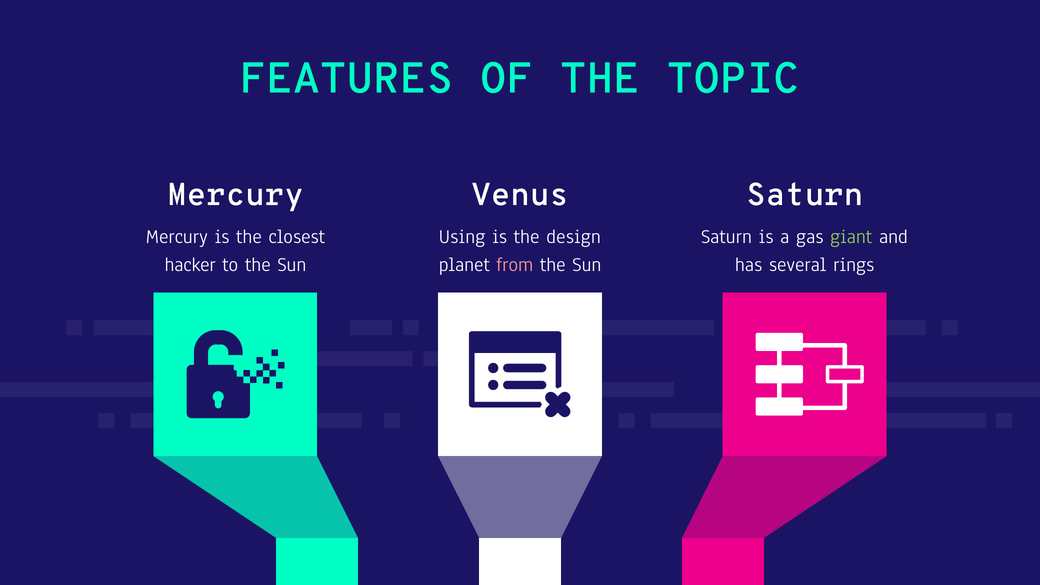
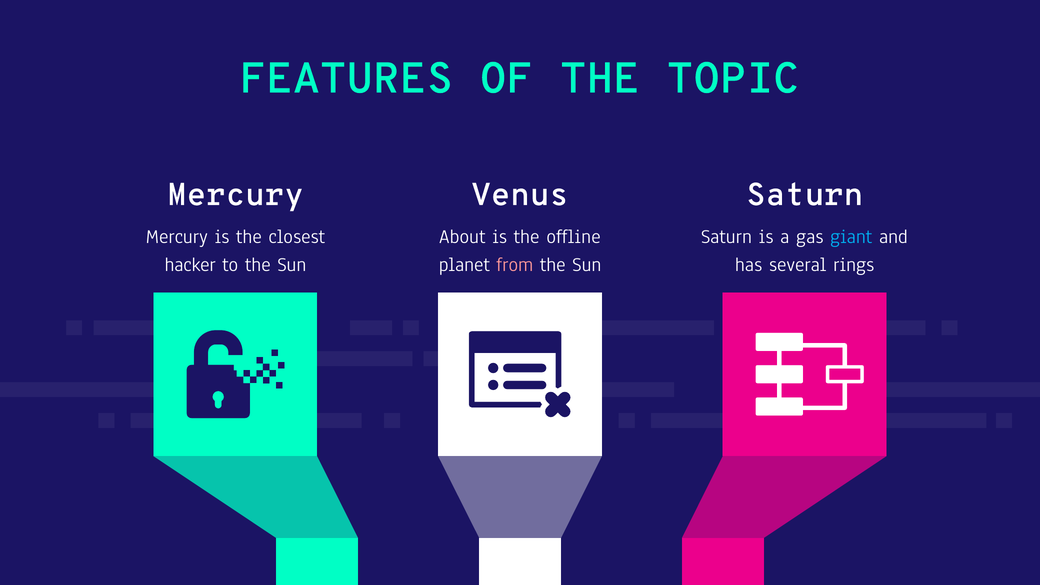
Using: Using -> About (462, 236)
design: design -> offline (574, 236)
giant colour: light green -> light blue (851, 236)
